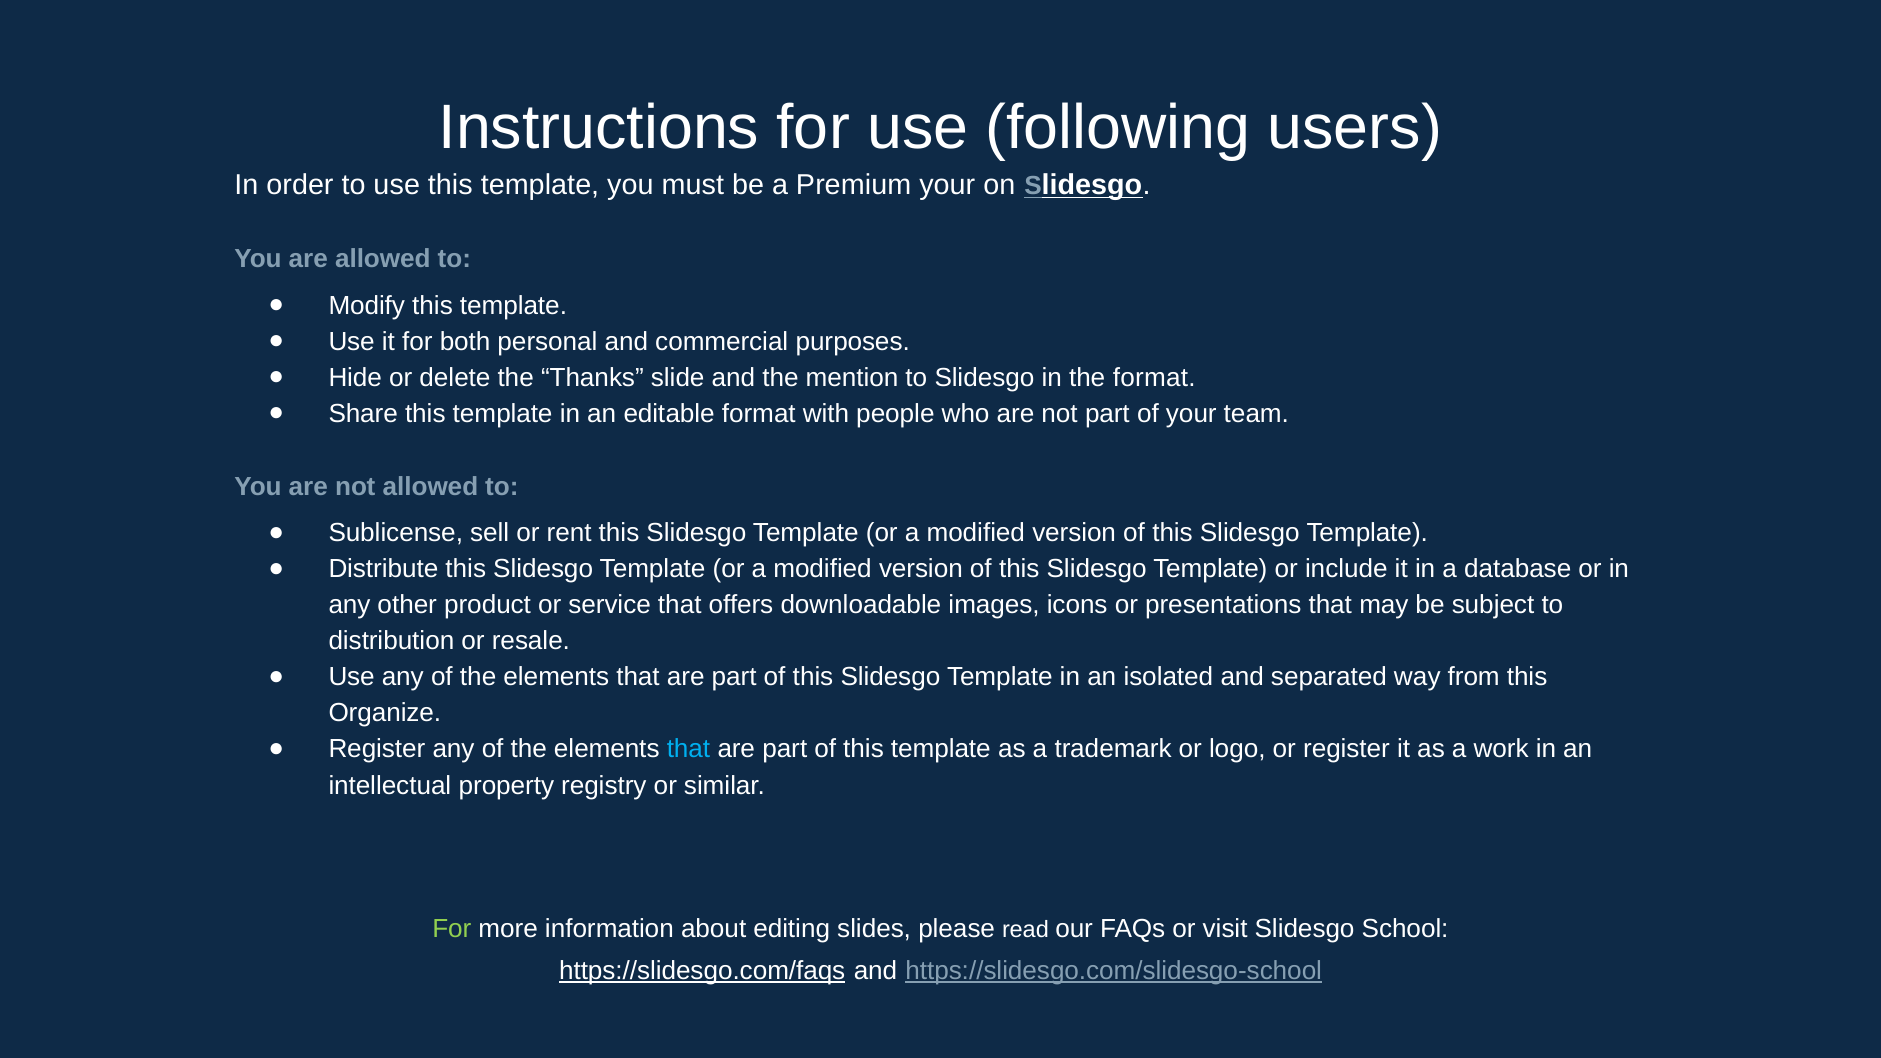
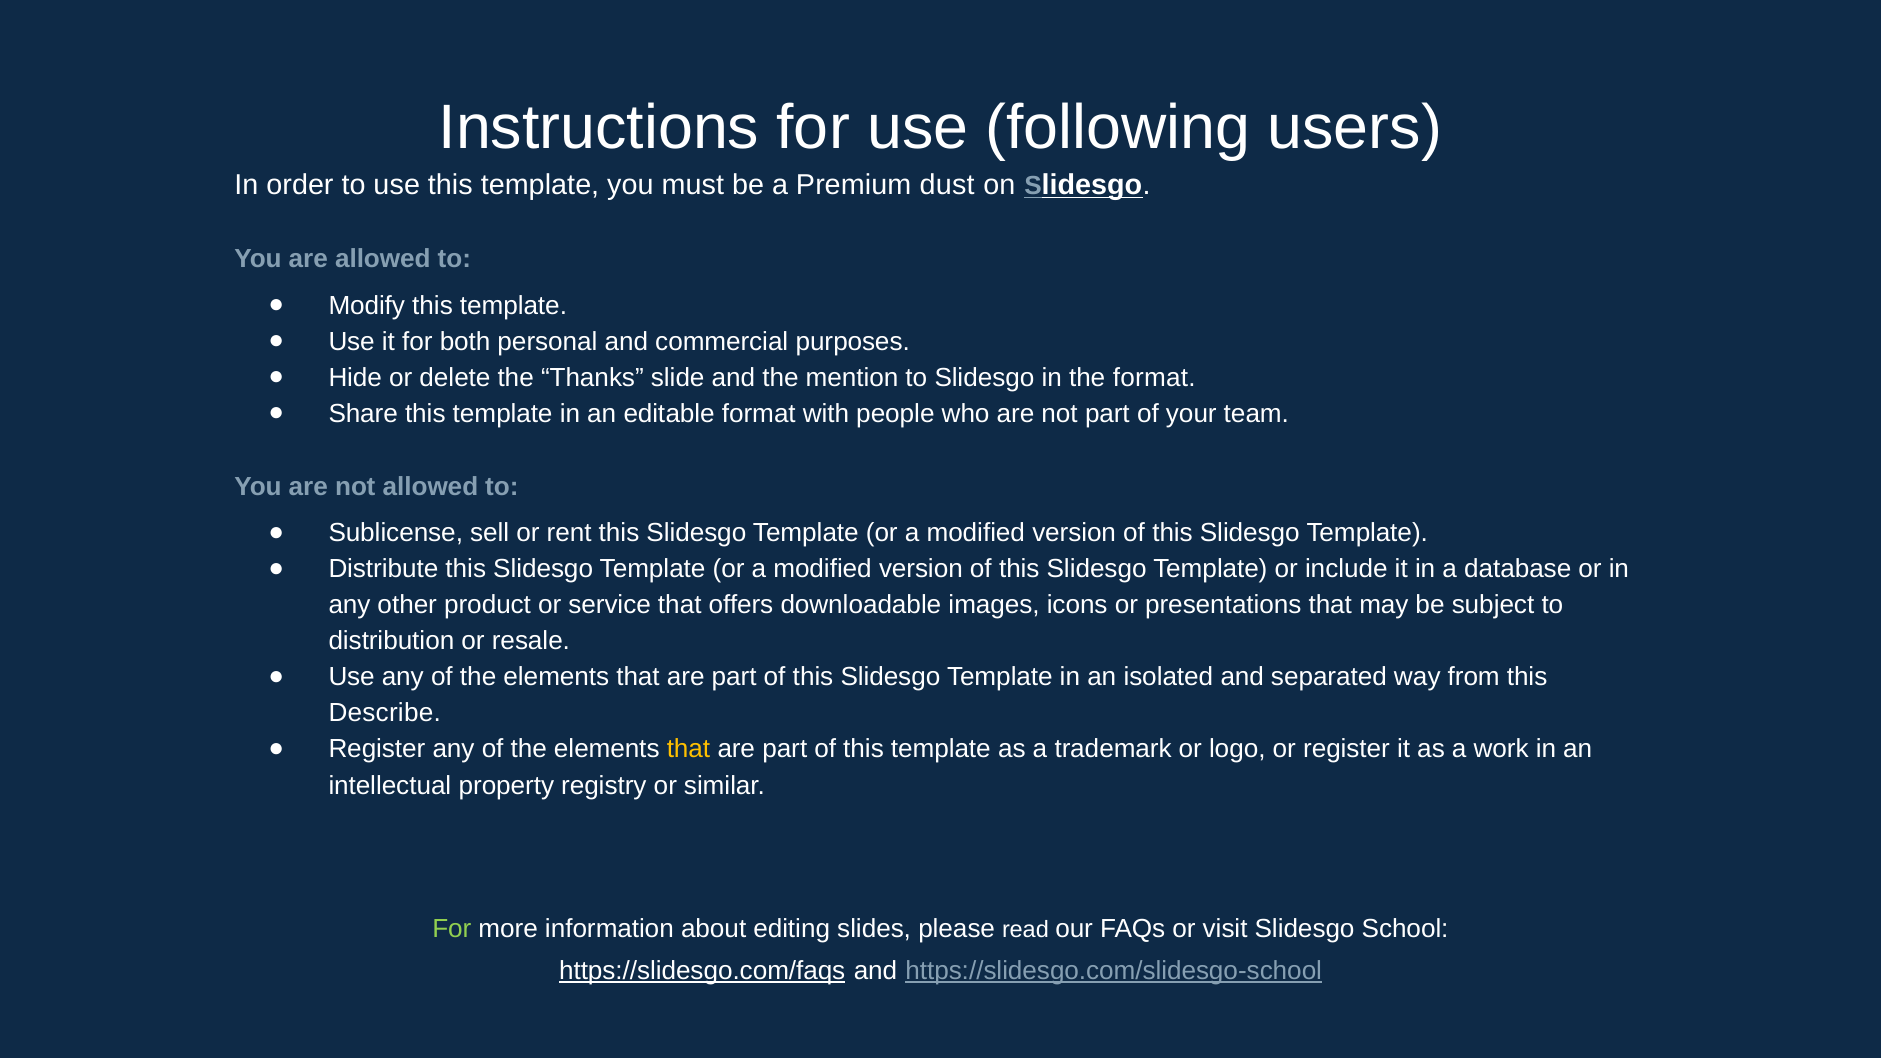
Premium your: your -> dust (947, 185)
Organize: Organize -> Describe (385, 713)
that colour: light blue -> yellow (688, 749)
